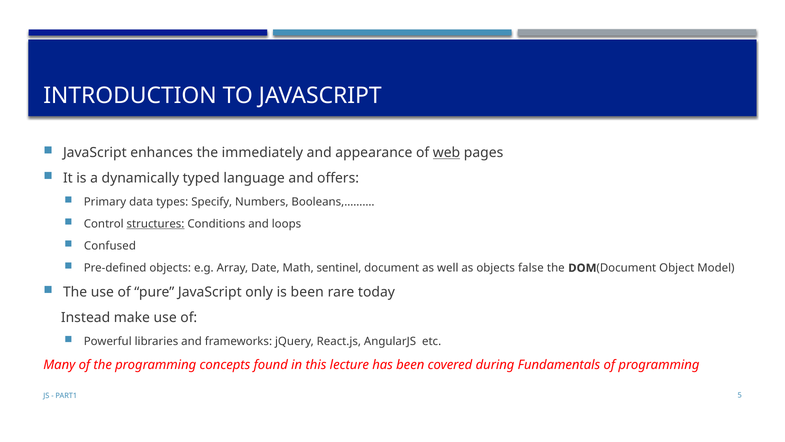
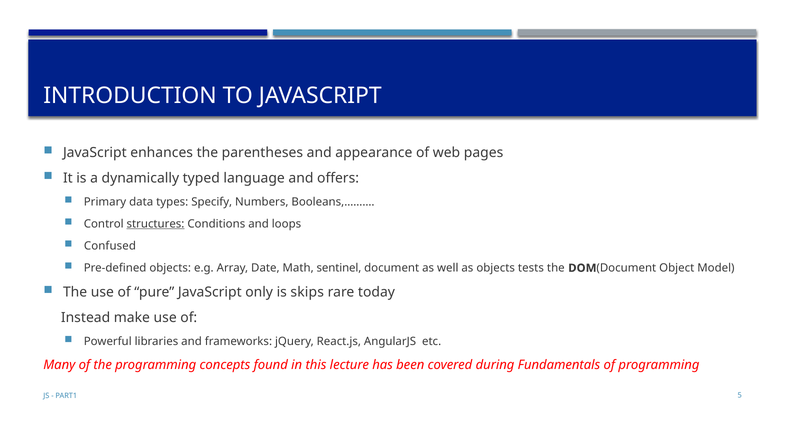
immediately: immediately -> parentheses (262, 153)
web underline: present -> none (446, 153)
false: false -> tests (531, 268)
is been: been -> skips (307, 292)
